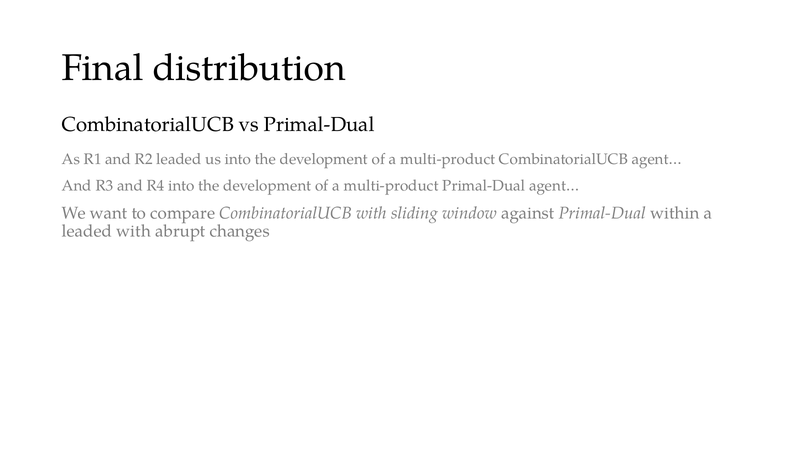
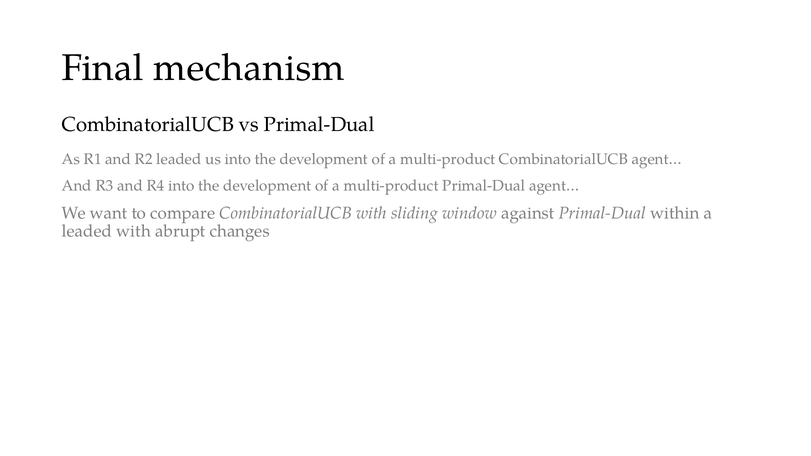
distribution: distribution -> mechanism (249, 68)
